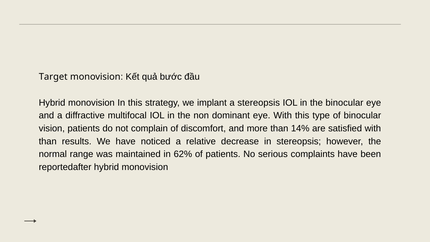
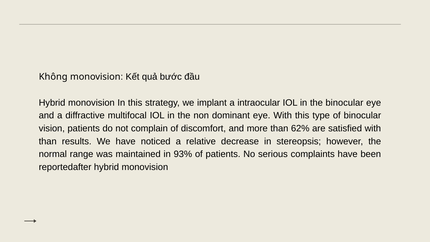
Target: Target -> Không (53, 77)
a stereopsis: stereopsis -> intraocular (259, 103)
14%: 14% -> 62% (300, 128)
62%: 62% -> 93% (183, 154)
